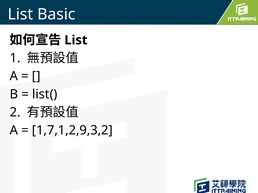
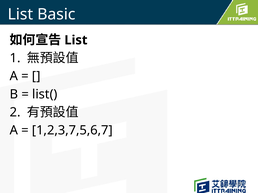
1,7,1,2,9,3,2: 1,7,1,2,9,3,2 -> 1,2,3,7,5,6,7 (72, 131)
